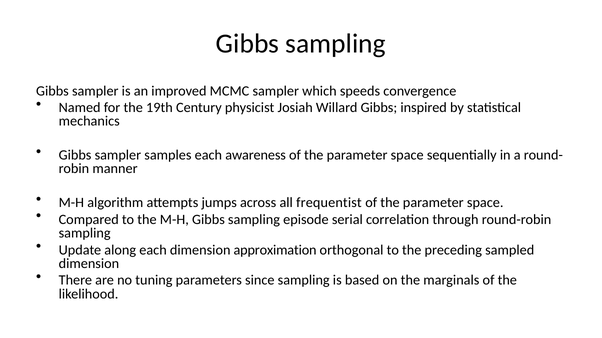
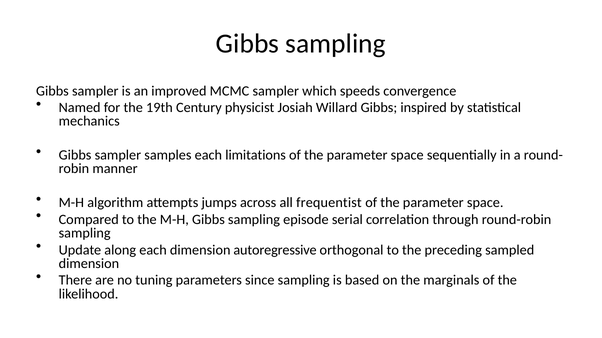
awareness: awareness -> limitations (256, 155)
approximation: approximation -> autoregressive (275, 250)
